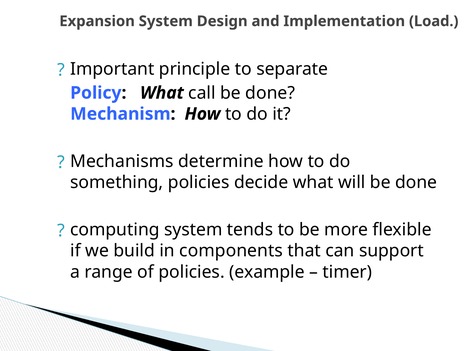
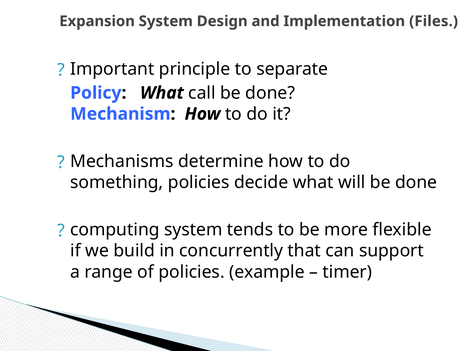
Load: Load -> Files (434, 21)
components: components -> concurrently (231, 250)
